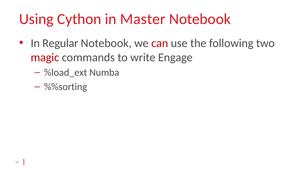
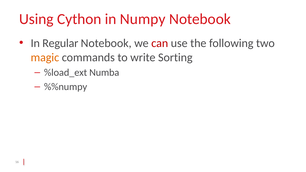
Master: Master -> Numpy (143, 19)
magic colour: red -> orange (45, 57)
Engage: Engage -> Sorting (175, 57)
%%sorting: %%sorting -> %%numpy (66, 87)
